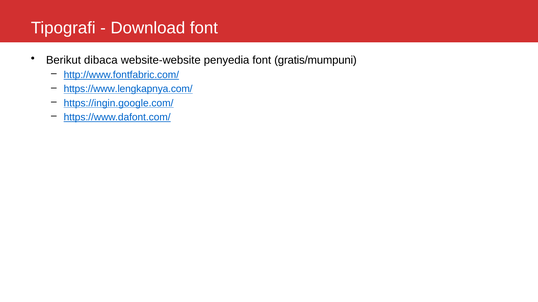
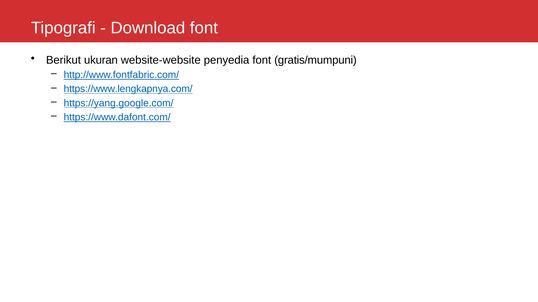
dibaca: dibaca -> ukuran (101, 60)
https://ingin.google.com/: https://ingin.google.com/ -> https://yang.google.com/ (119, 103)
